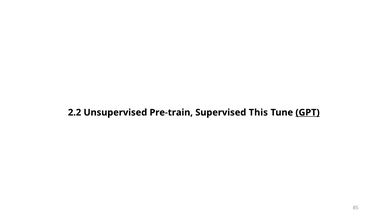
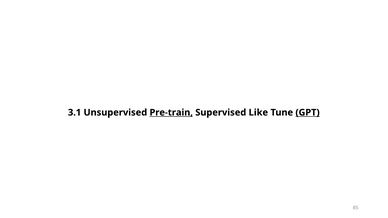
2.2: 2.2 -> 3.1 (75, 113)
Pre-train underline: none -> present (171, 113)
This: This -> Like (258, 113)
